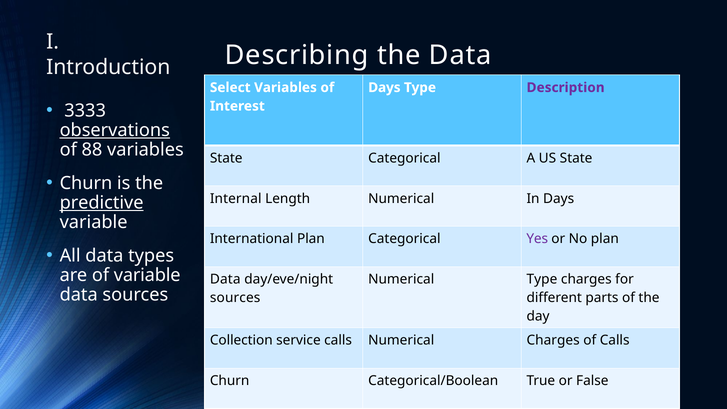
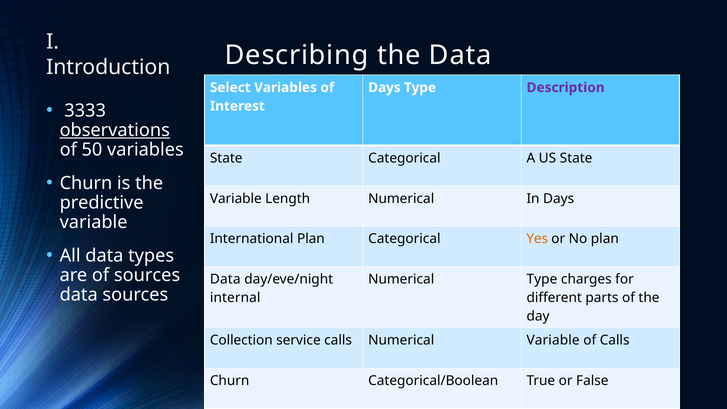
88: 88 -> 50 (92, 150)
Internal: Internal -> Variable (236, 199)
predictive underline: present -> none (102, 203)
Yes colour: purple -> orange (537, 239)
of variable: variable -> sources (147, 275)
sources: sources -> internal (235, 298)
Numerical Charges: Charges -> Variable (553, 341)
